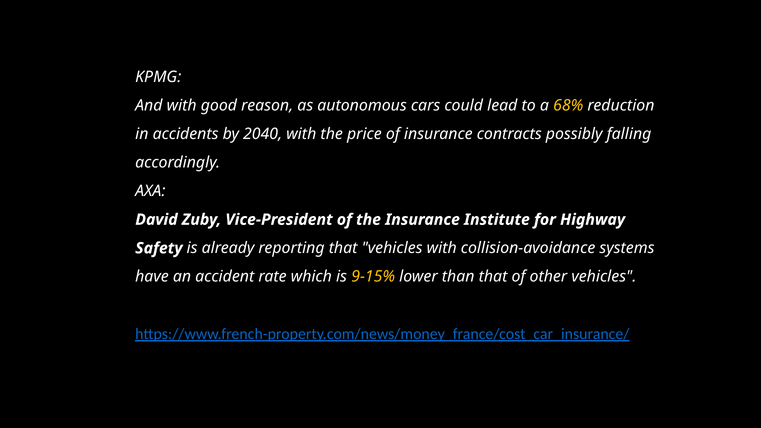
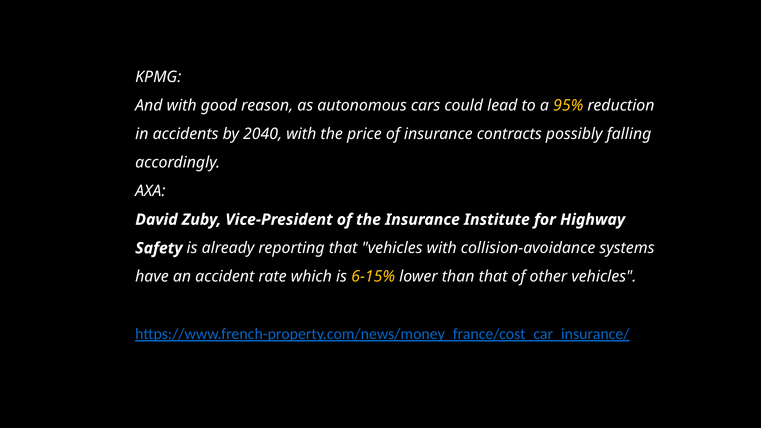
68%: 68% -> 95% (568, 105)
9-15%: 9-15% -> 6-15% (373, 277)
